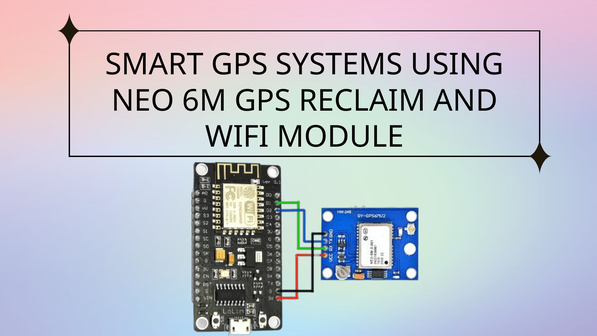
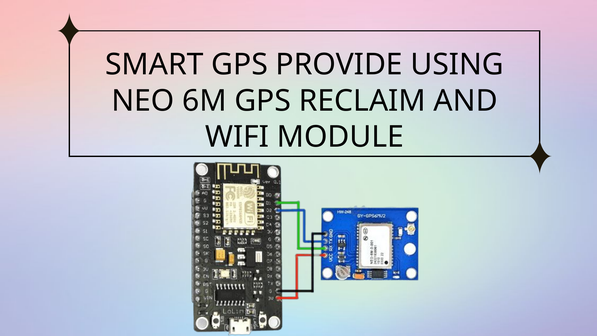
SYSTEMS: SYSTEMS -> PROVIDE (339, 65)
